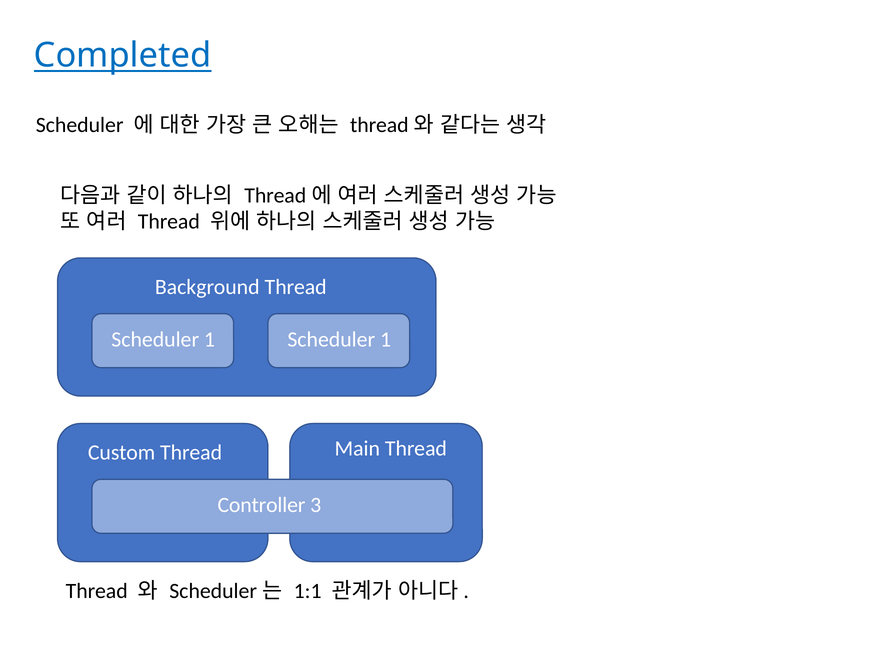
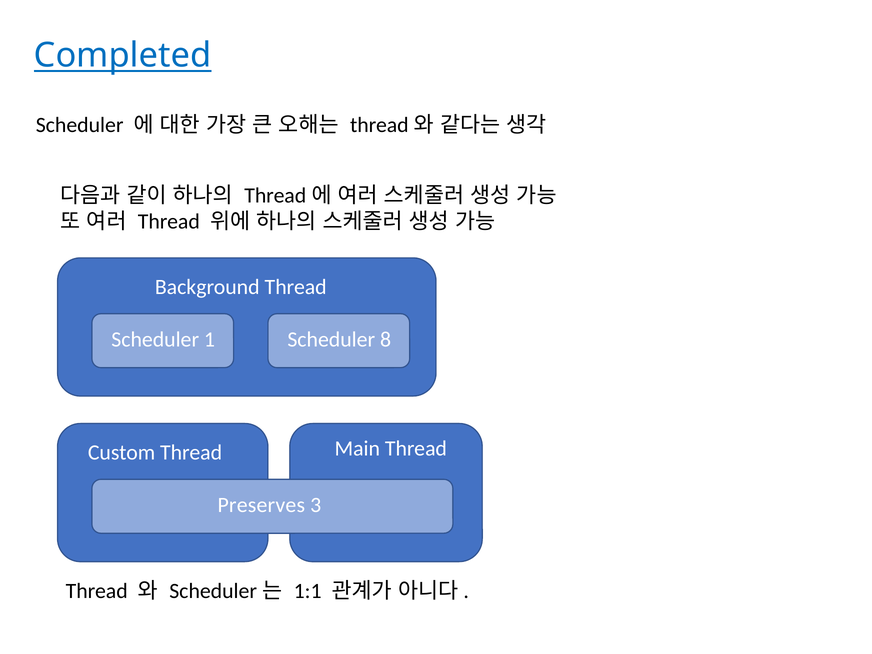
1 Scheduler 1: 1 -> 8 (386, 340)
Controller: Controller -> Preserves (261, 505)
